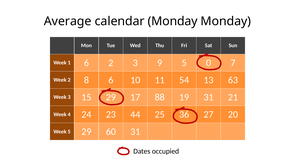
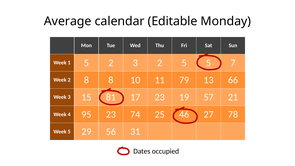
calendar Monday: Monday -> Editable (173, 21)
1 6: 6 -> 5 (86, 63)
3 9: 9 -> 2 (160, 63)
5 0: 0 -> 5 (209, 63)
8 6: 6 -> 8 (111, 80)
54: 54 -> 79 (184, 80)
63: 63 -> 66 (233, 80)
15 29: 29 -> 81 (111, 97)
17 88: 88 -> 23 (160, 97)
19 31: 31 -> 57 (209, 97)
24: 24 -> 95 (86, 114)
44: 44 -> 74 (135, 114)
36: 36 -> 46 (184, 114)
20: 20 -> 78 (233, 114)
60: 60 -> 56 (111, 132)
